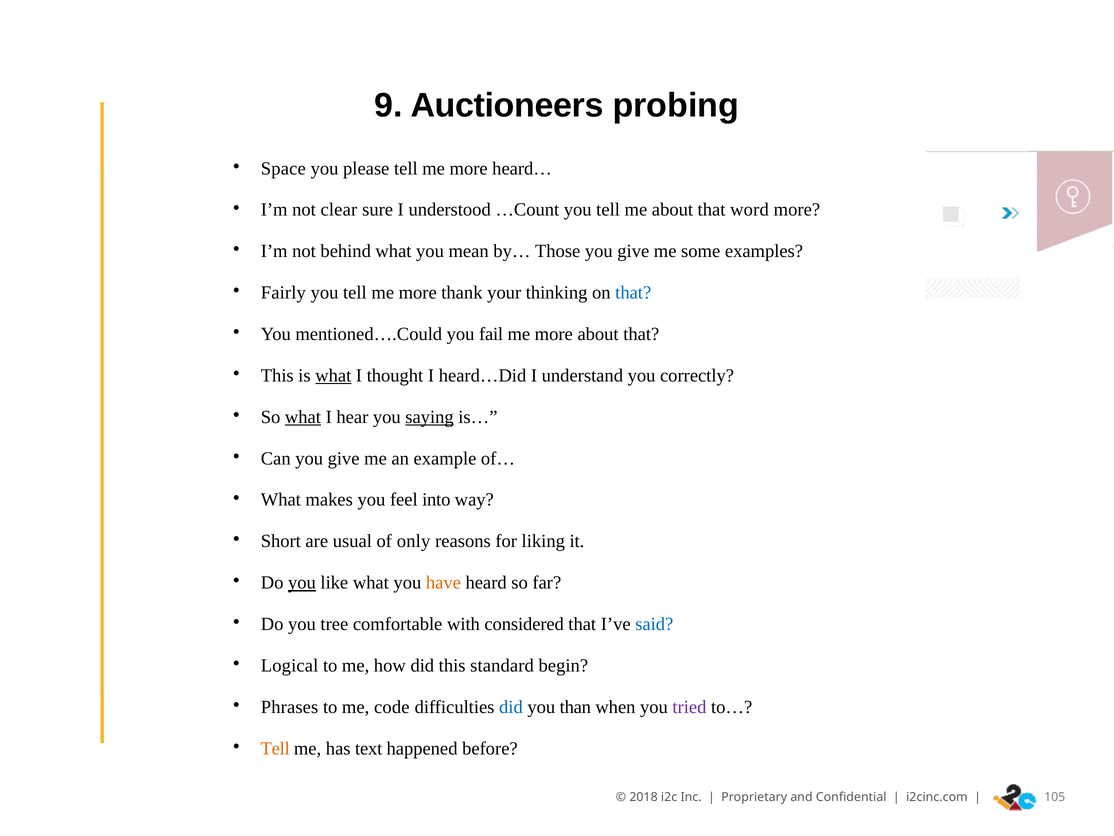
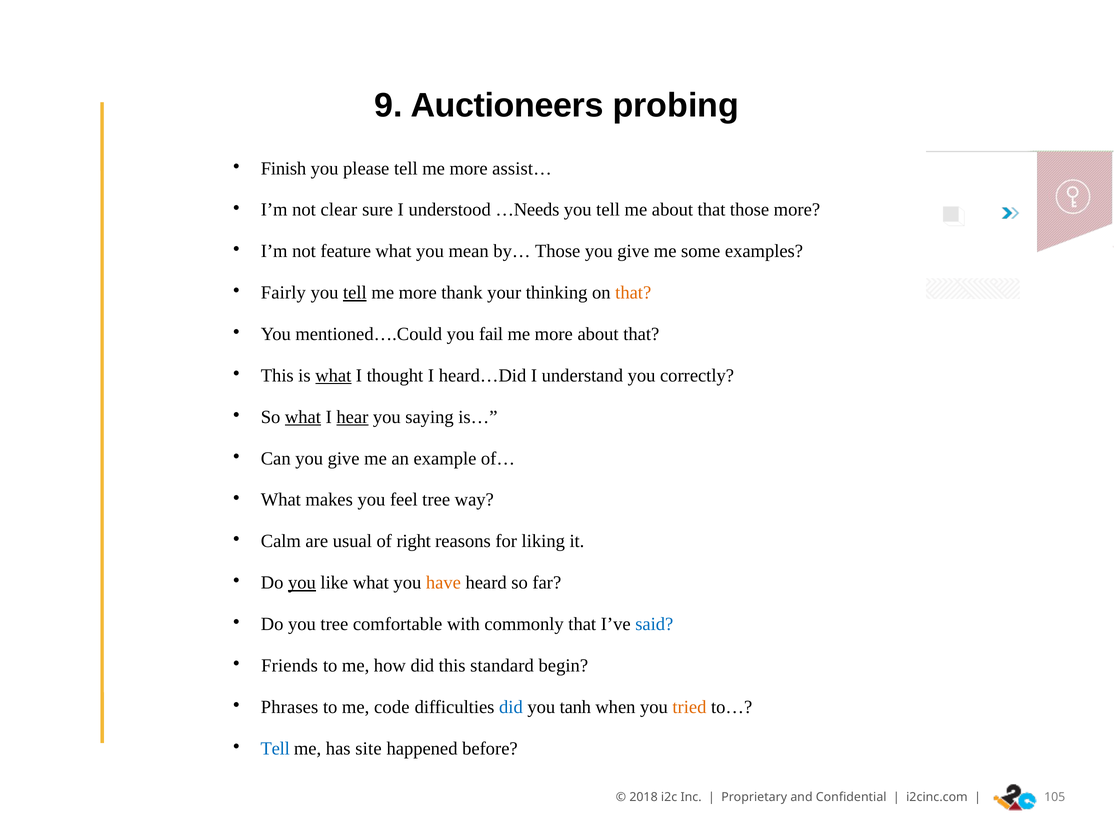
Space: Space -> Finish (284, 168)
heard…: heard… -> assist… (522, 168)
…Count: …Count -> …Needs (527, 210)
that word: word -> those (750, 210)
behind: behind -> feature (346, 251)
tell underline: none -> present (355, 293)
that colour: blue -> orange (633, 293)
hear underline: none -> present (352, 417)
saying underline: present -> none (430, 417)
feel into: into -> tree (436, 500)
Short: Short -> Calm (281, 541)
only: only -> right (414, 541)
considered: considered -> commonly (524, 624)
Logical: Logical -> Friends (290, 665)
than: than -> tanh (575, 707)
tried colour: purple -> orange (689, 707)
Tell colour: orange -> blue (275, 748)
text: text -> site (368, 748)
